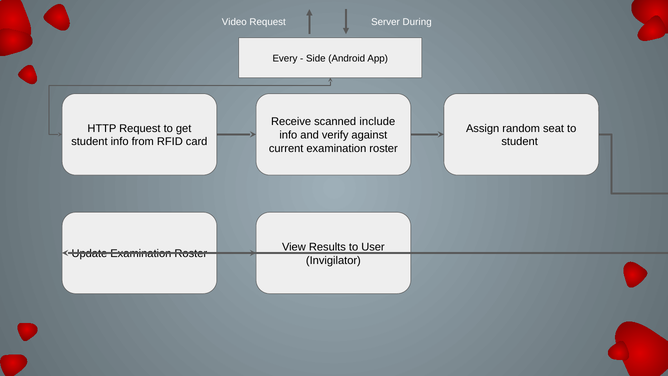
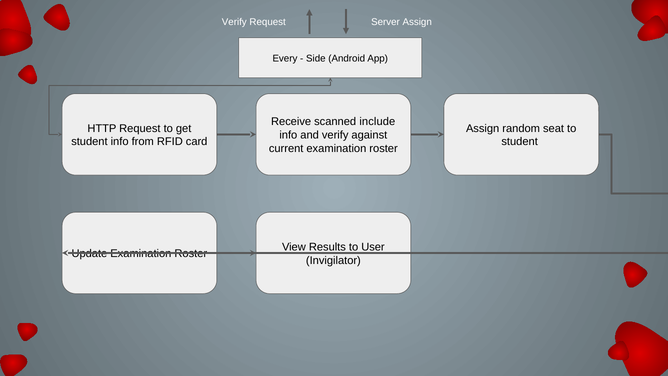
Video: Video -> Verify (234, 22)
Server During: During -> Assign (417, 22)
